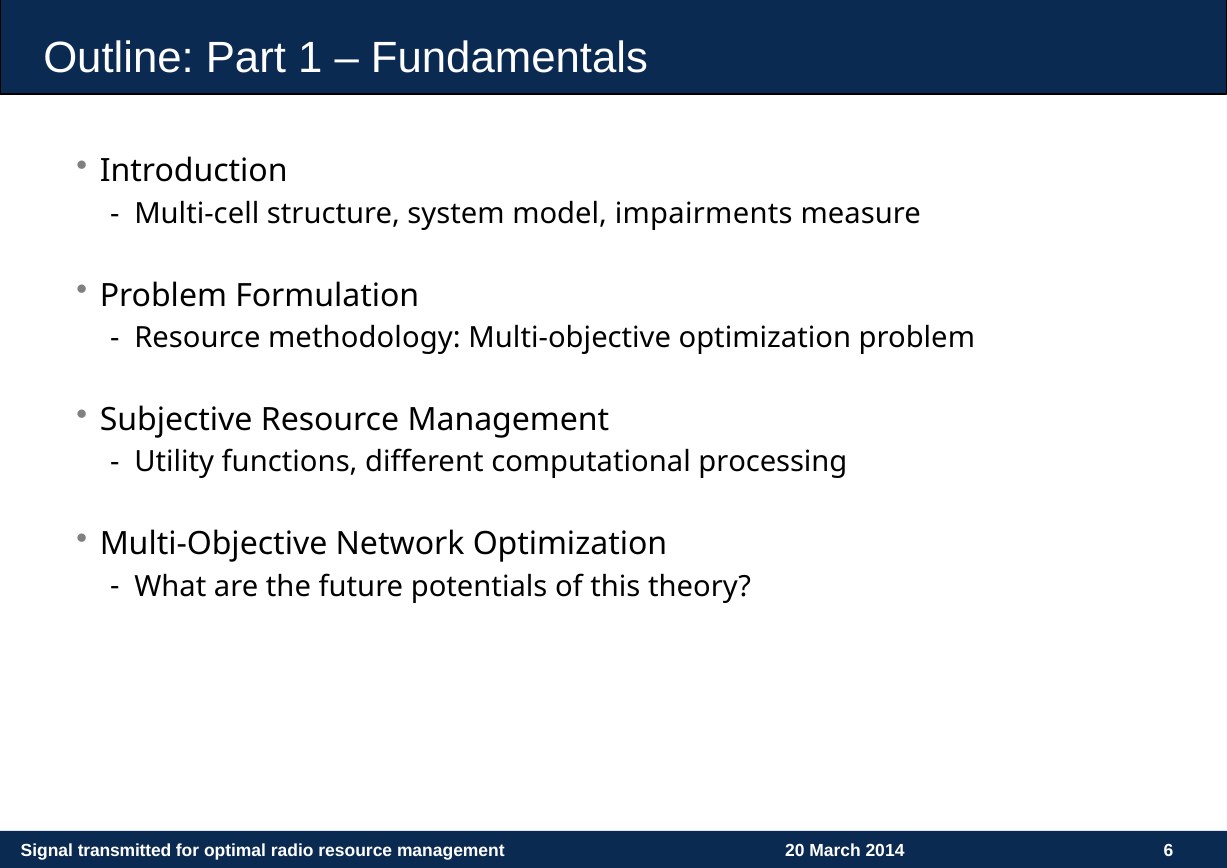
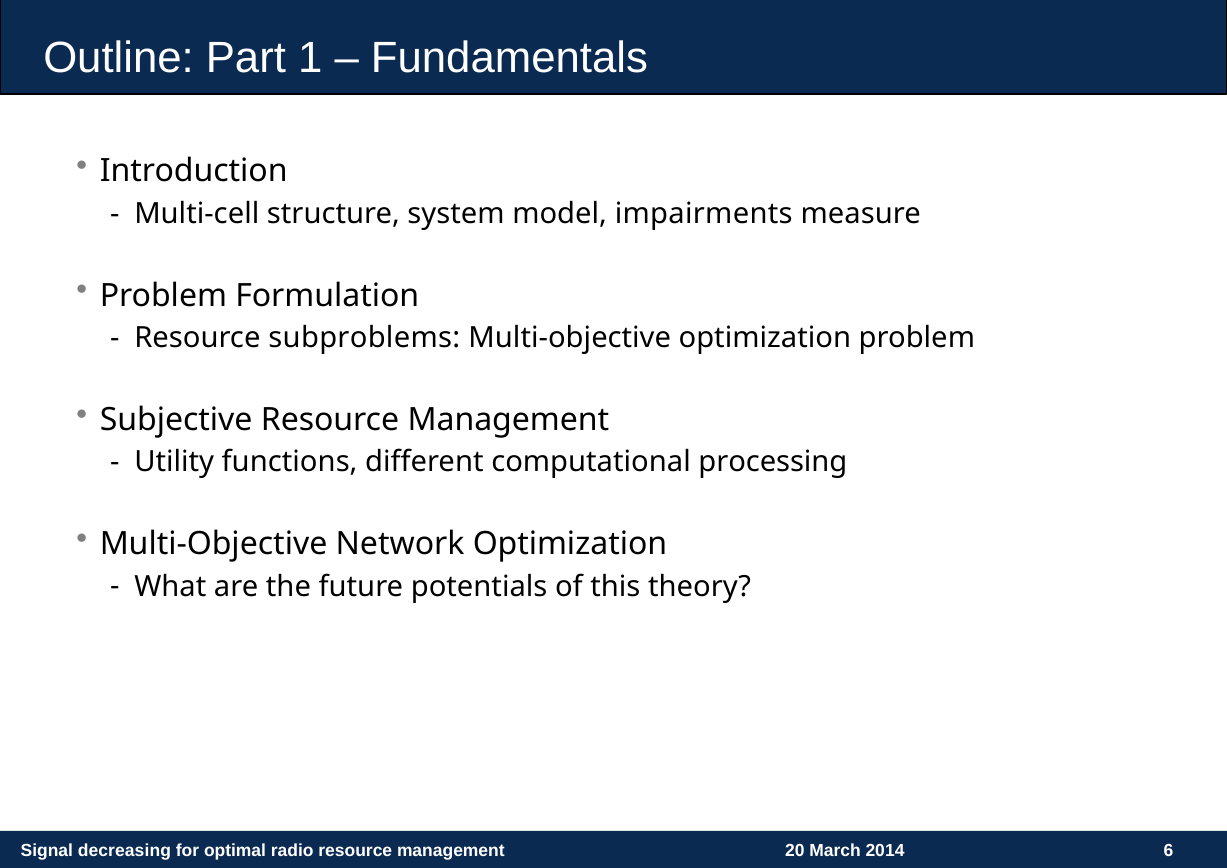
methodology: methodology -> subproblems (364, 338)
transmitted: transmitted -> decreasing (124, 850)
